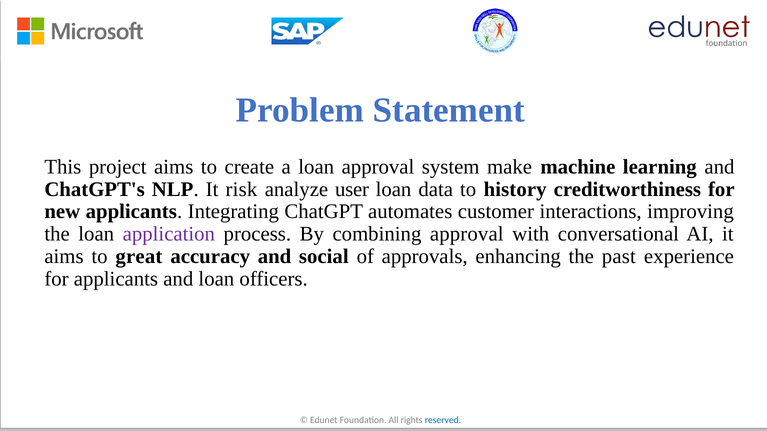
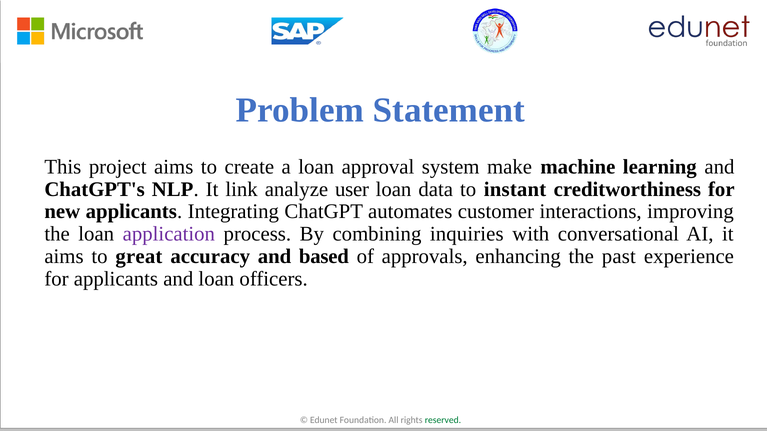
risk: risk -> link (242, 189)
history: history -> instant (515, 189)
combining approval: approval -> inquiries (467, 234)
social: social -> based (324, 257)
reserved colour: blue -> green (443, 421)
